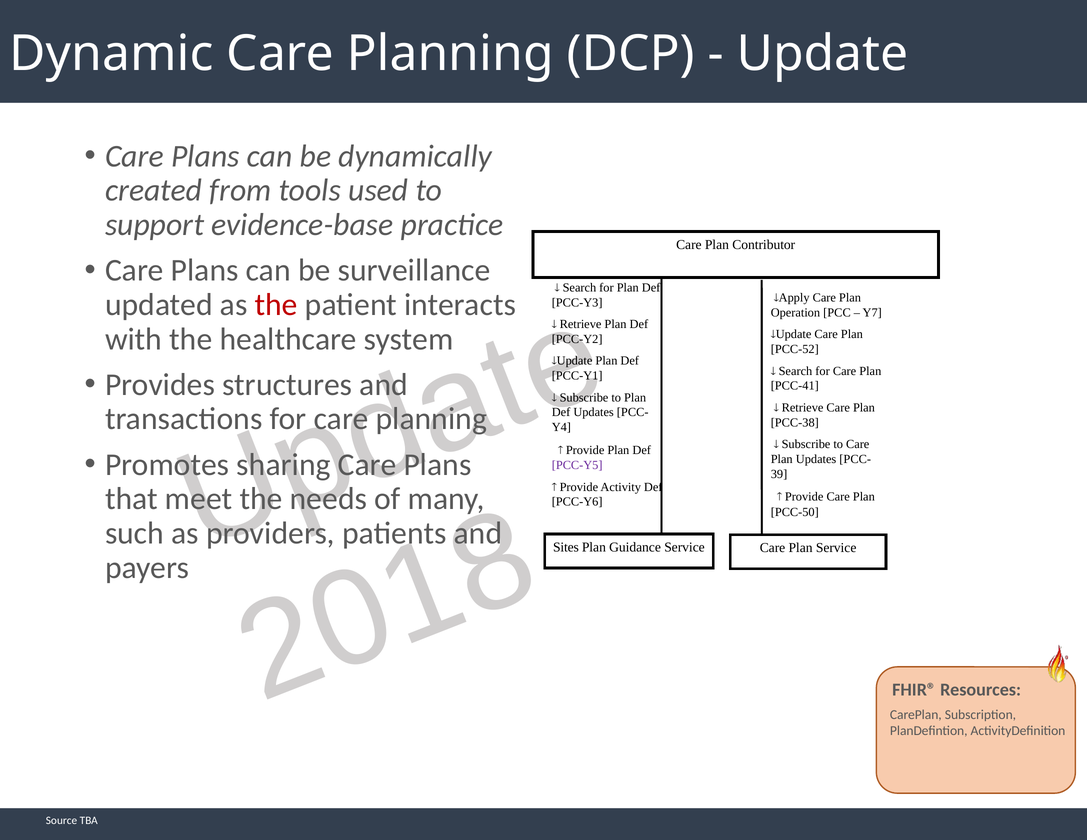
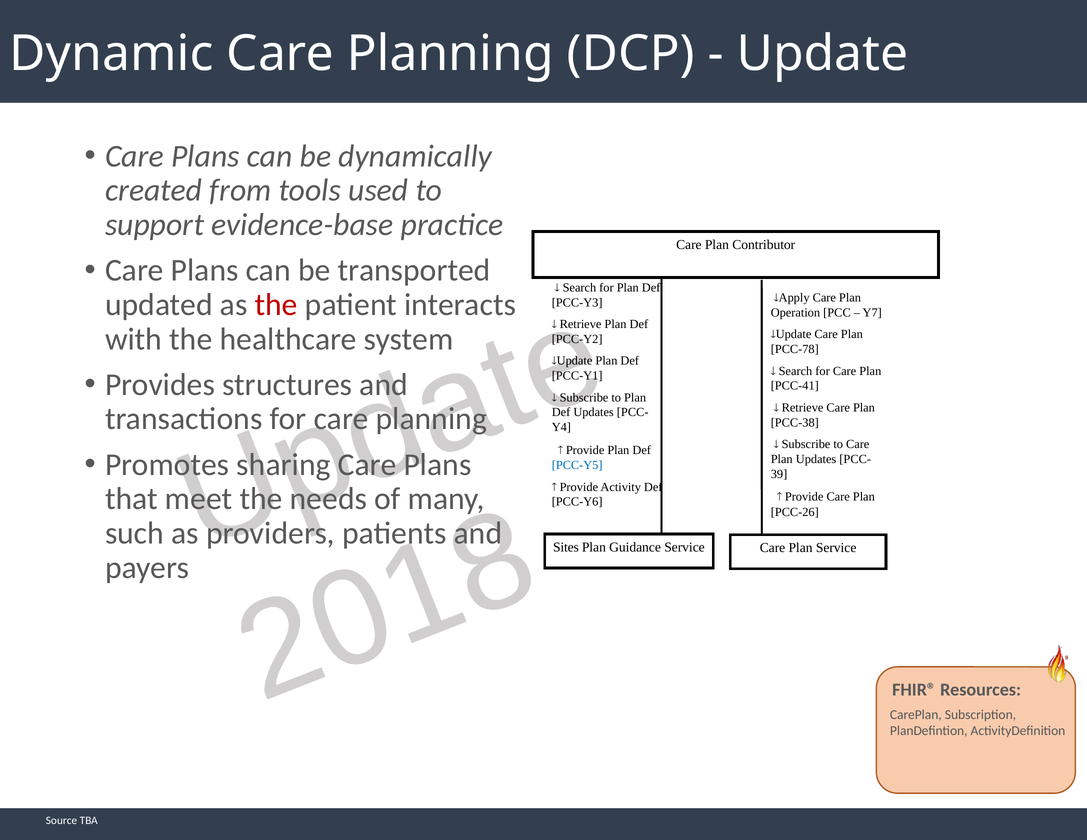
surveillance: surveillance -> transported (414, 270)
PCC-52: PCC-52 -> PCC-78 (795, 349)
PCC-Y5 colour: purple -> blue (577, 465)
PCC-50: PCC-50 -> PCC-26 (795, 512)
